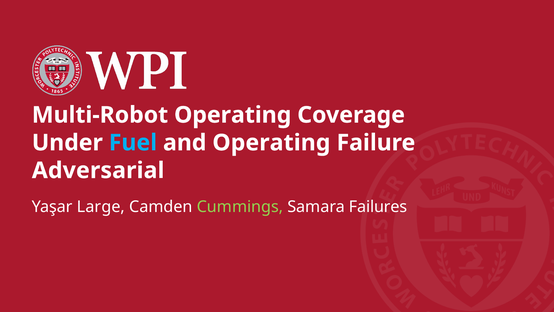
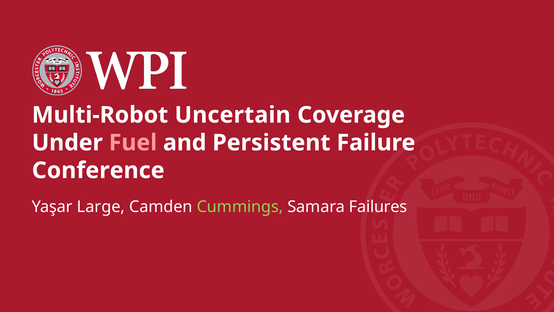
Multi-Robot Operating: Operating -> Uncertain (233, 115)
Fuel colour: light blue -> pink (133, 143)
and Operating: Operating -> Persistent (271, 143)
Adversarial: Adversarial -> Conference (98, 170)
